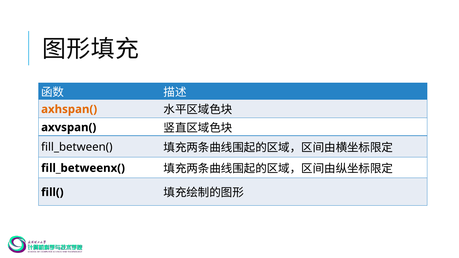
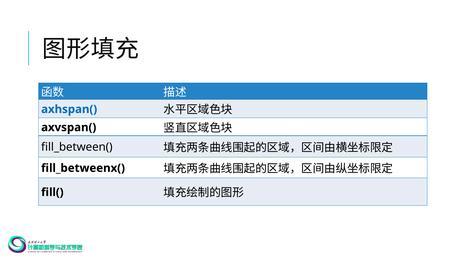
axhspan( colour: orange -> blue (69, 109)
